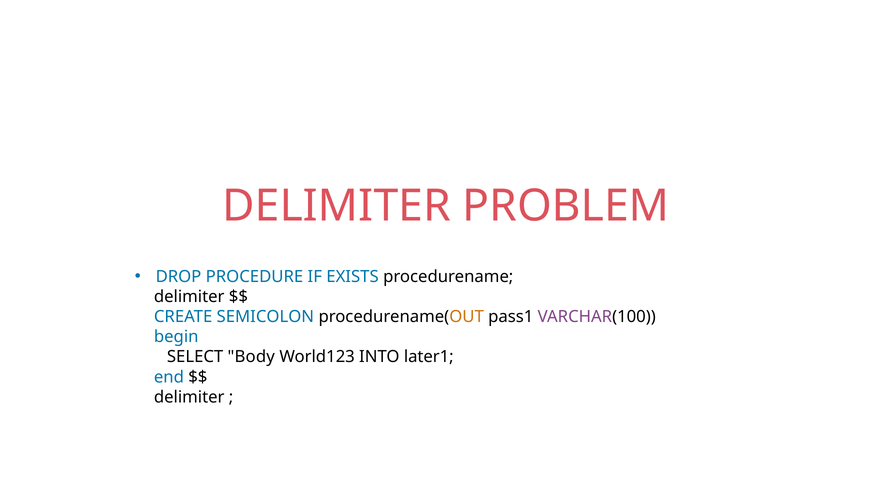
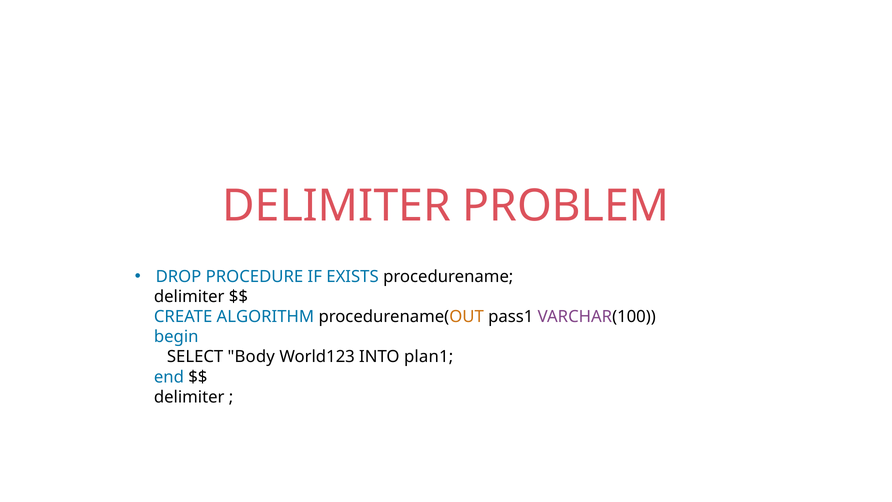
SEMICOLON: SEMICOLON -> ALGORITHM (265, 317)
later1: later1 -> plan1 (429, 357)
